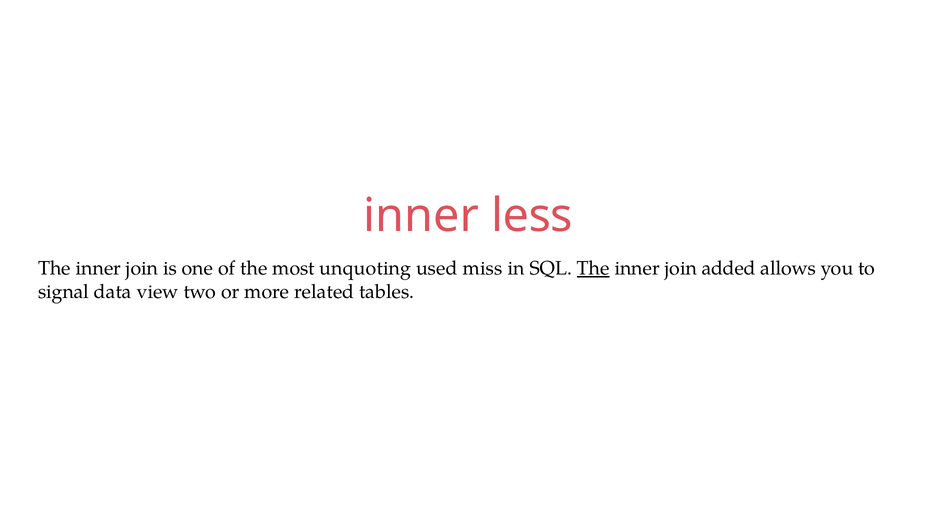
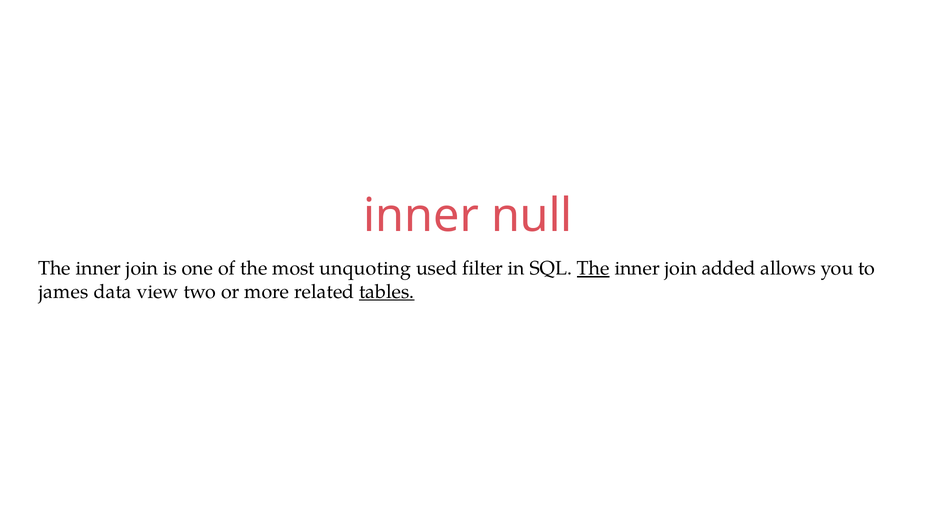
less: less -> null (532, 216)
miss: miss -> filter (483, 269)
signal: signal -> james (64, 292)
tables underline: none -> present (387, 292)
